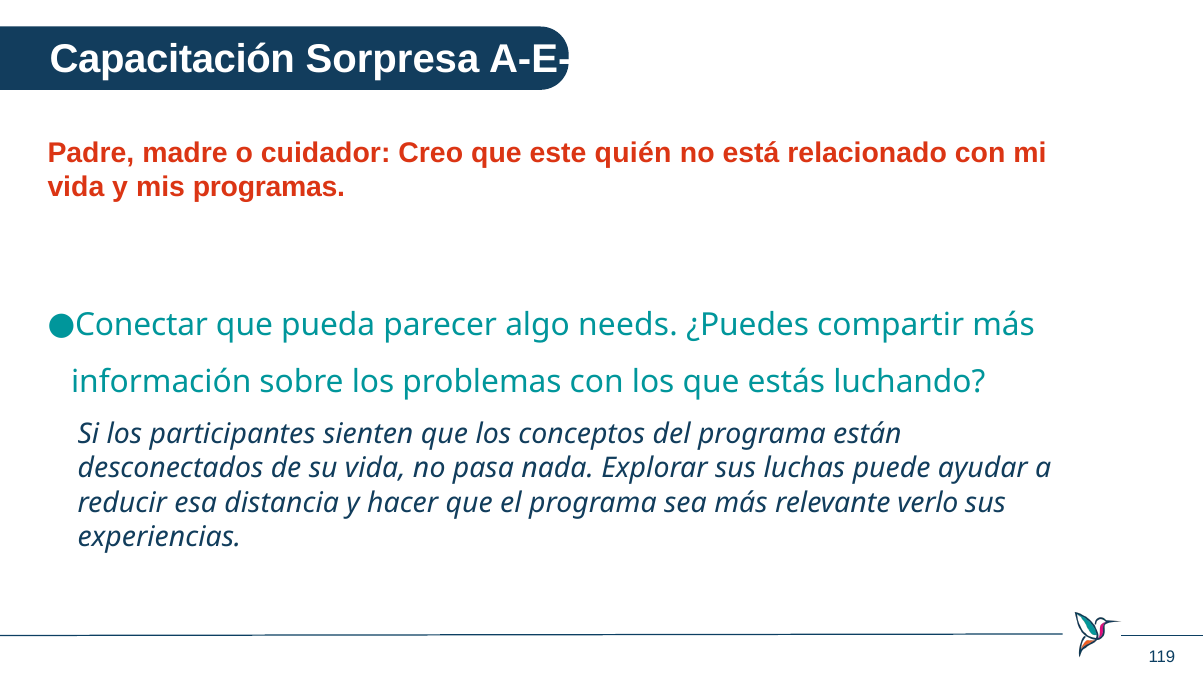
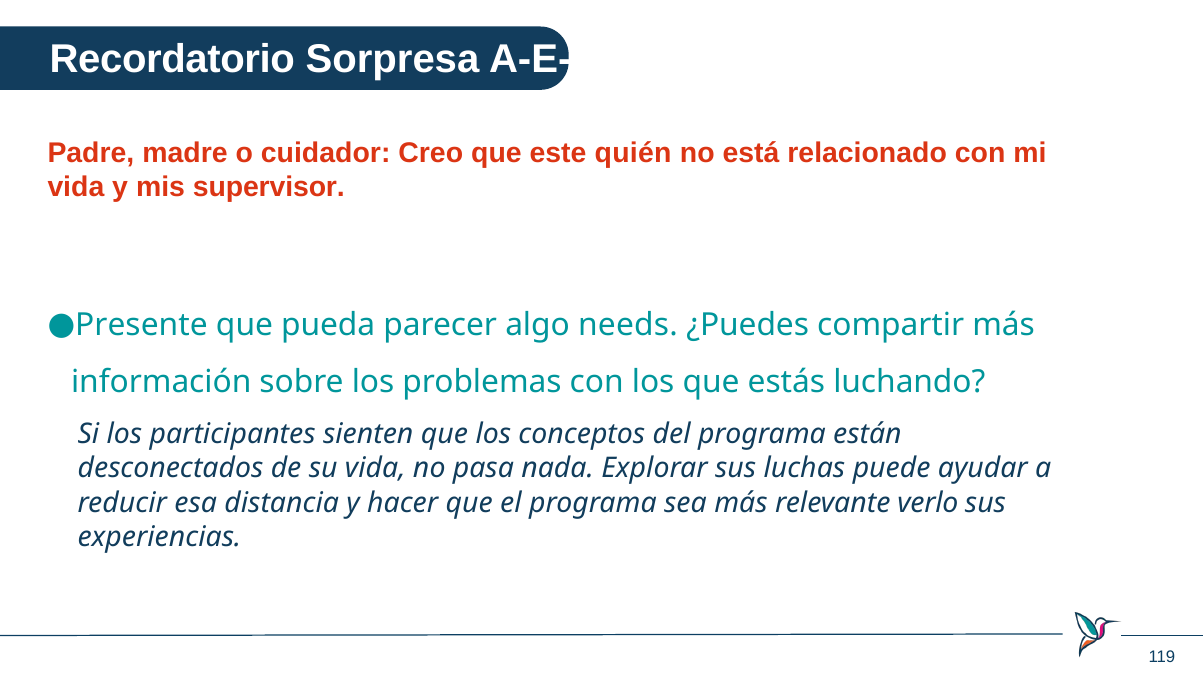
Capacitación: Capacitación -> Recordatorio (172, 59)
programas: programas -> supervisor (269, 187)
Conectar: Conectar -> Presente (141, 325)
